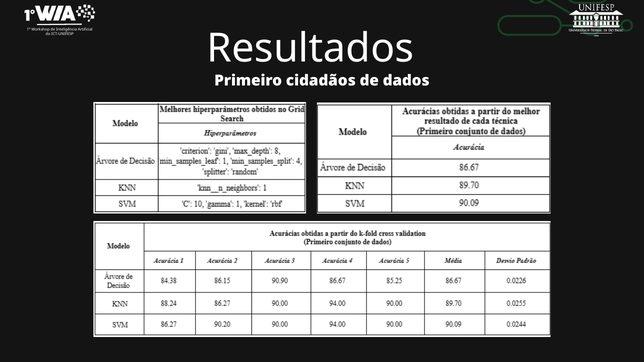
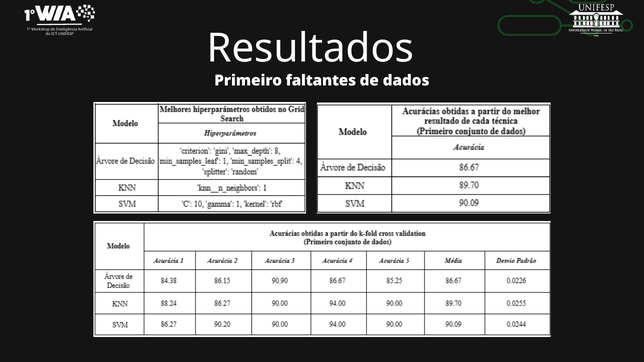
cidadãos: cidadãos -> faltantes (321, 81)
